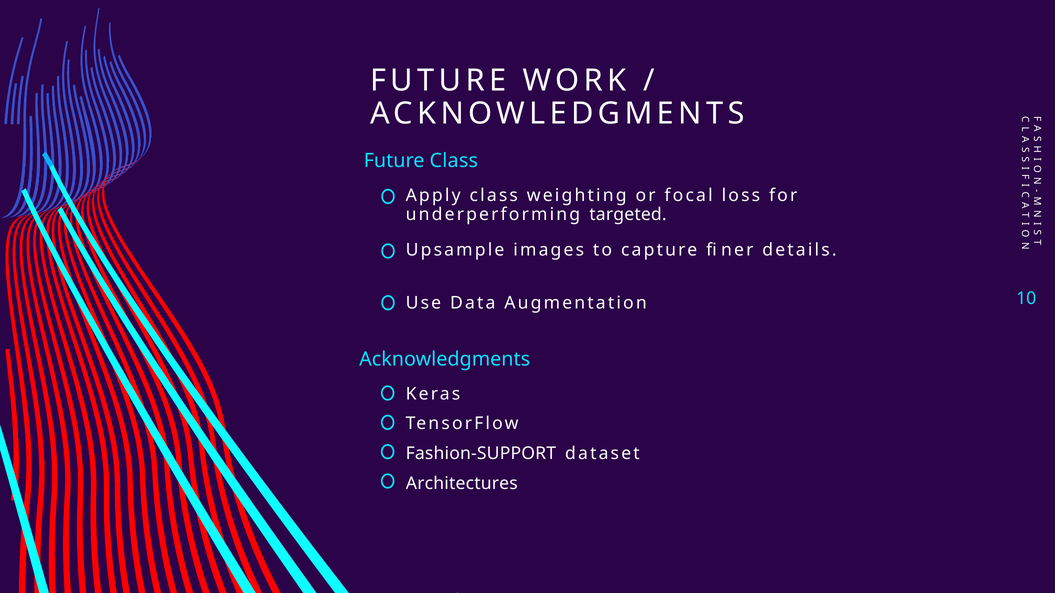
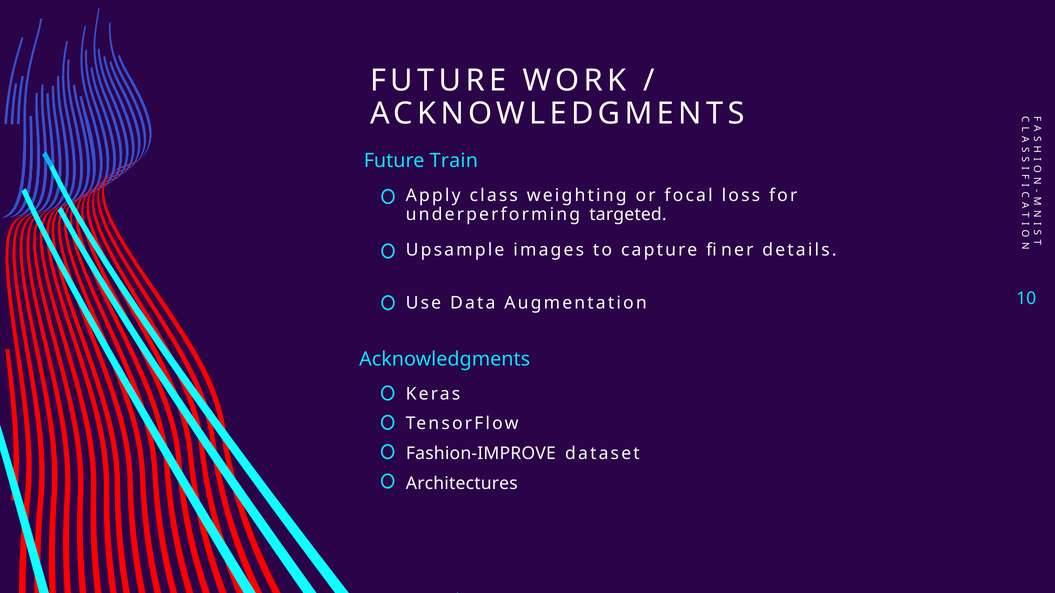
Future Class: Class -> Train (454, 161)
Fashion-SUPPORT: Fashion-SUPPORT -> Fashion-IMPROVE (481, 454)
